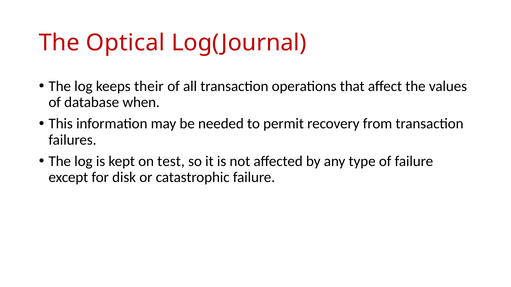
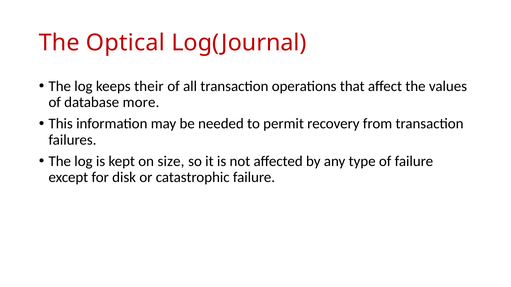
when: when -> more (141, 102)
test: test -> size (171, 161)
